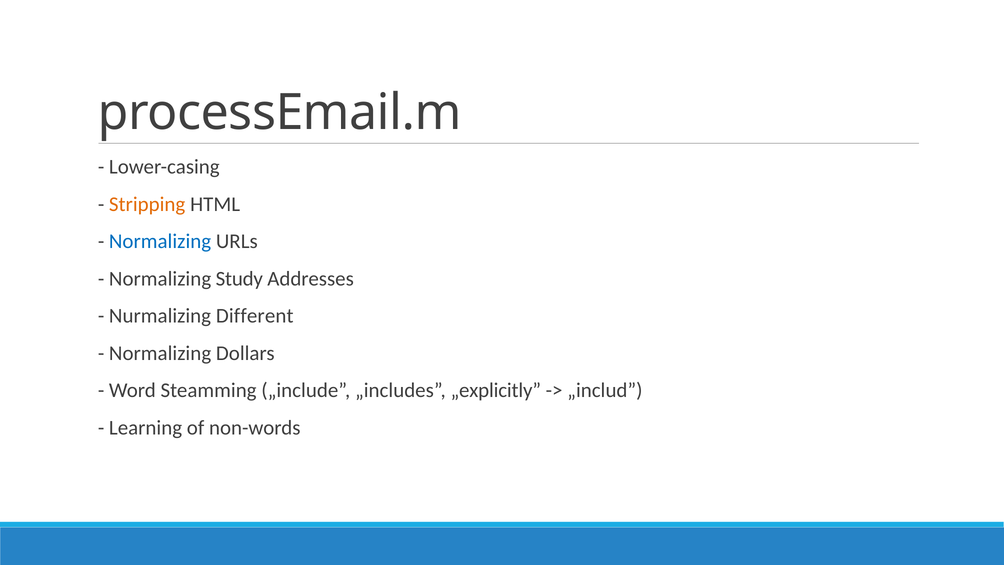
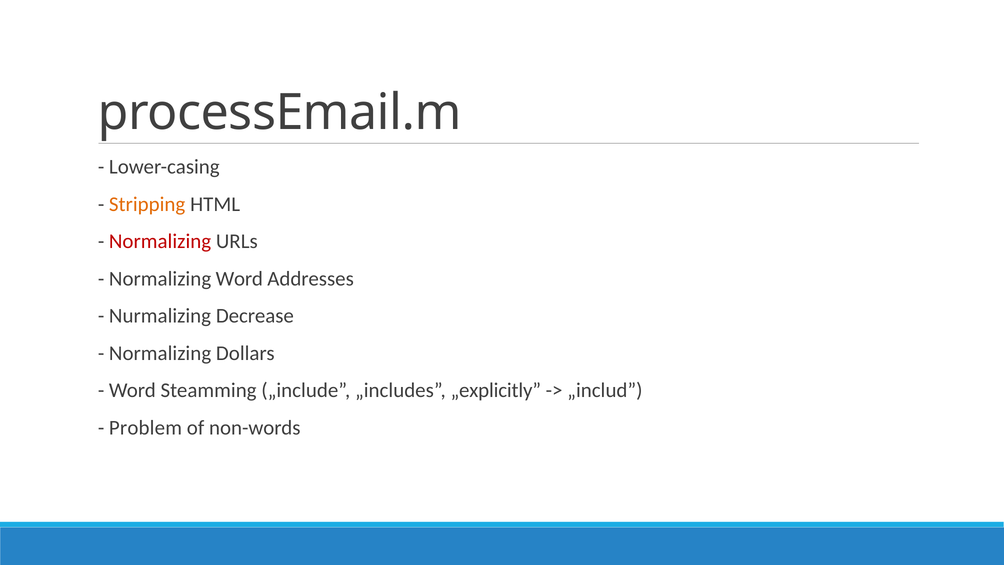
Normalizing colour: blue -> red (160, 241)
Normalizing Study: Study -> Word (239, 279)
Different: Different -> Decrease (255, 316)
Learning: Learning -> Problem (145, 428)
